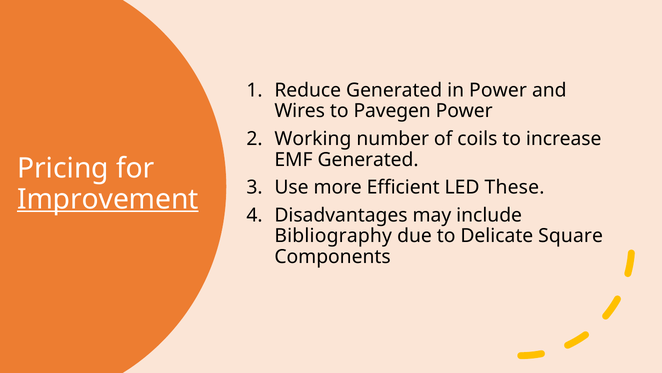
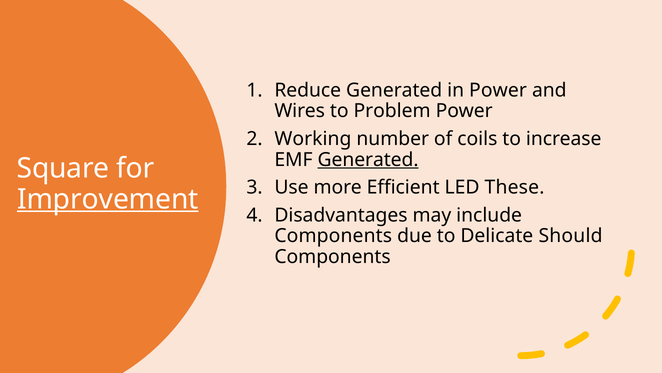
Pavegen: Pavegen -> Problem (392, 111)
Generated underline: none -> present (368, 159)
Pricing: Pricing -> Square (63, 168)
Bibliography: Bibliography -> Components (333, 236)
Square: Square -> Should (571, 236)
